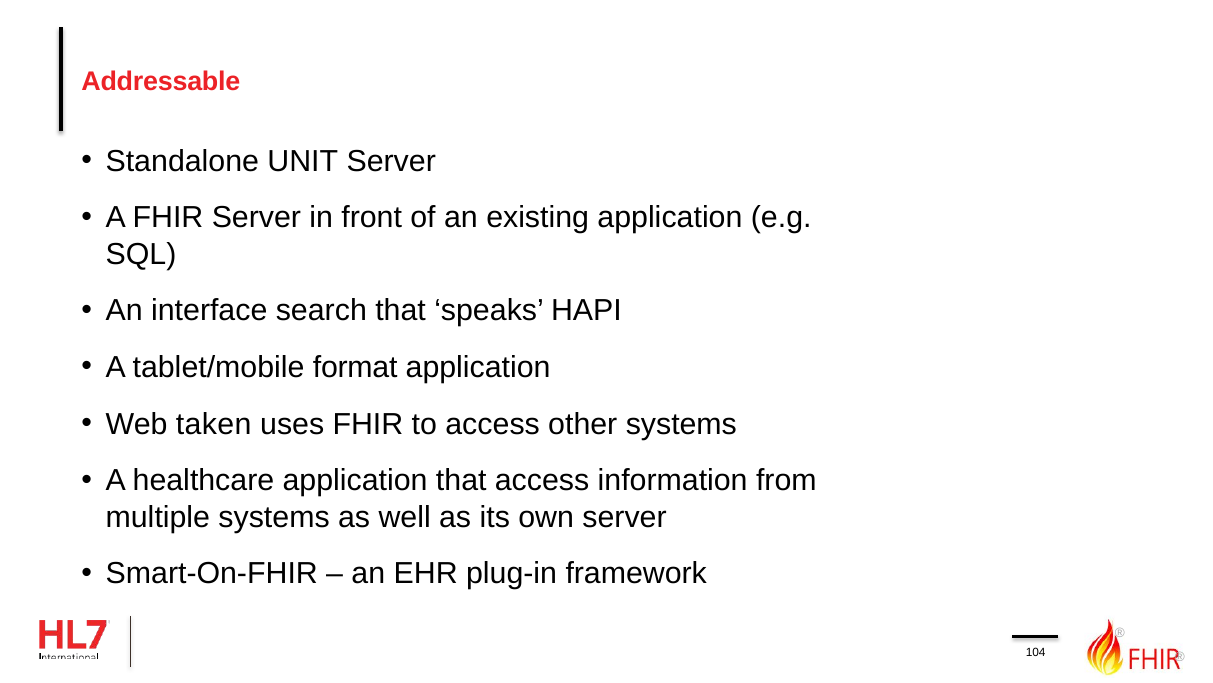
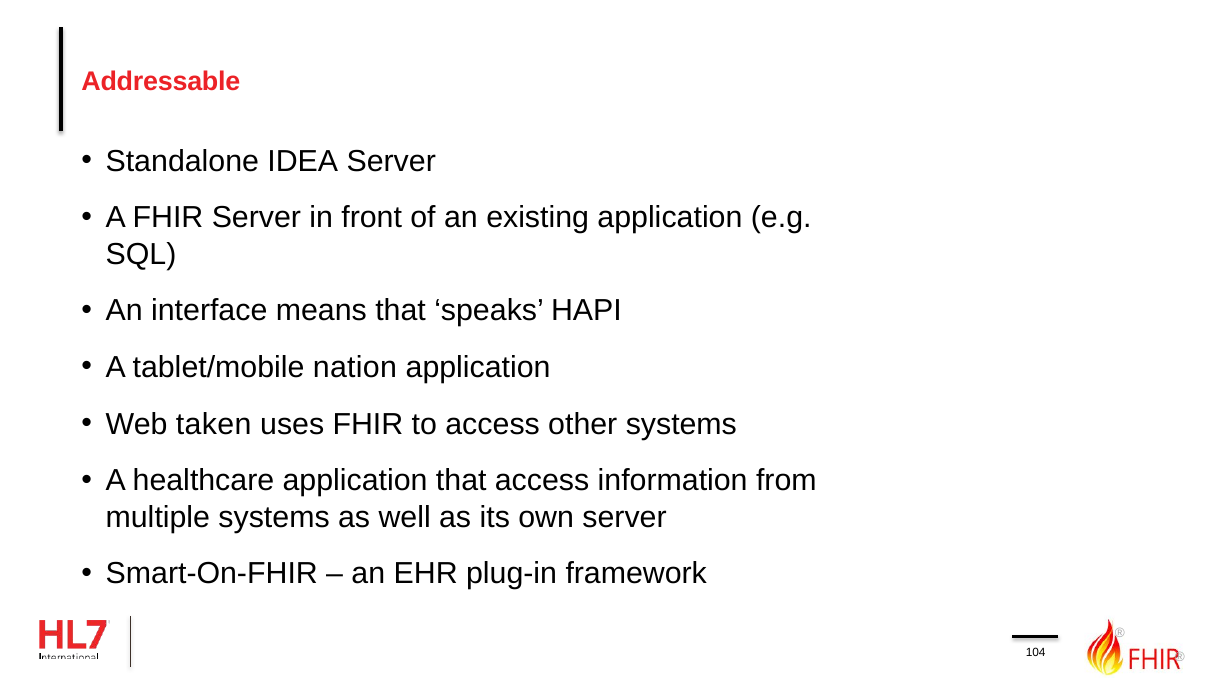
UNIT: UNIT -> IDEA (303, 161)
search: search -> means (321, 310)
format: format -> nation (355, 367)
